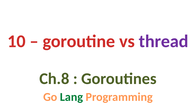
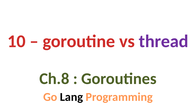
Lang colour: green -> black (71, 97)
